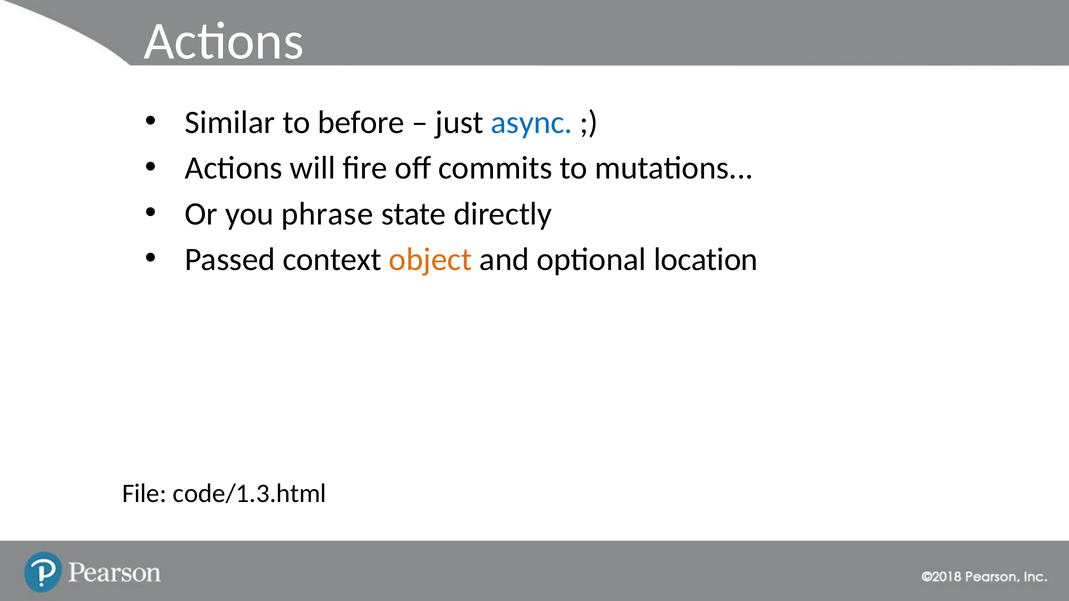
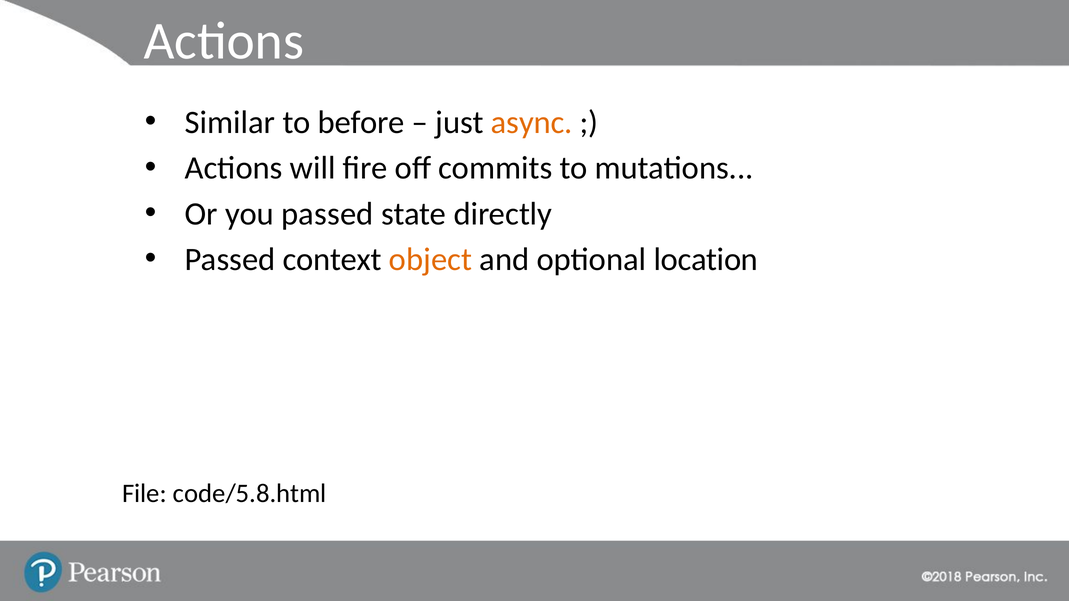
async colour: blue -> orange (532, 122)
you phrase: phrase -> passed (327, 214)
code/1.3.html: code/1.3.html -> code/5.8.html (250, 494)
